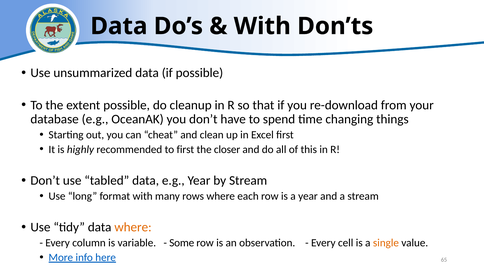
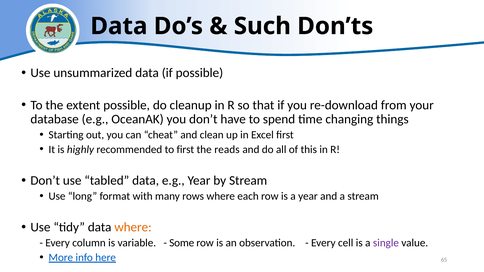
With: With -> Such (262, 26)
closer: closer -> reads (227, 149)
single colour: orange -> purple (386, 243)
